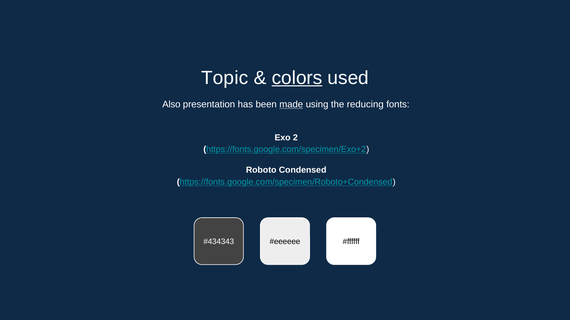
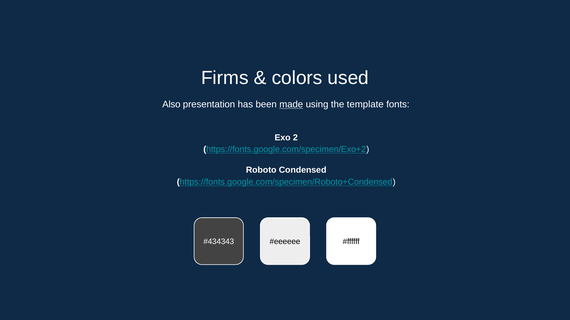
Topic: Topic -> Firms (225, 78)
colors underline: present -> none (297, 78)
reducing: reducing -> template (365, 105)
